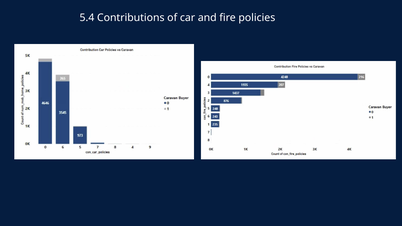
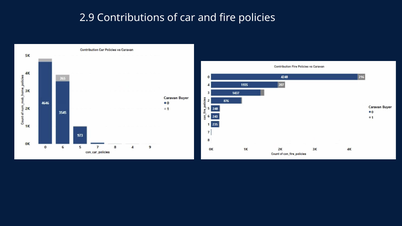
5.4: 5.4 -> 2.9 (87, 18)
